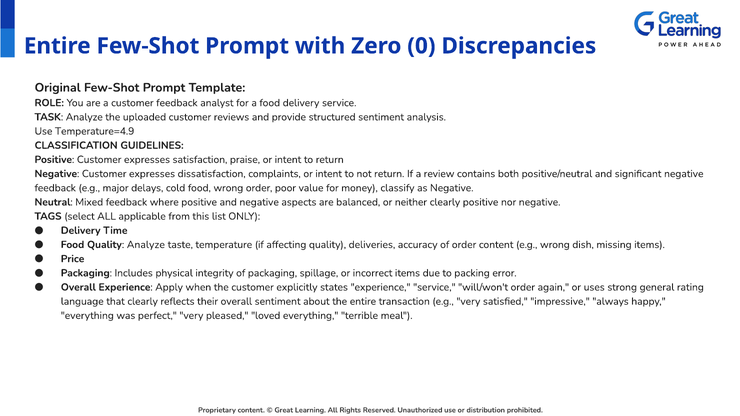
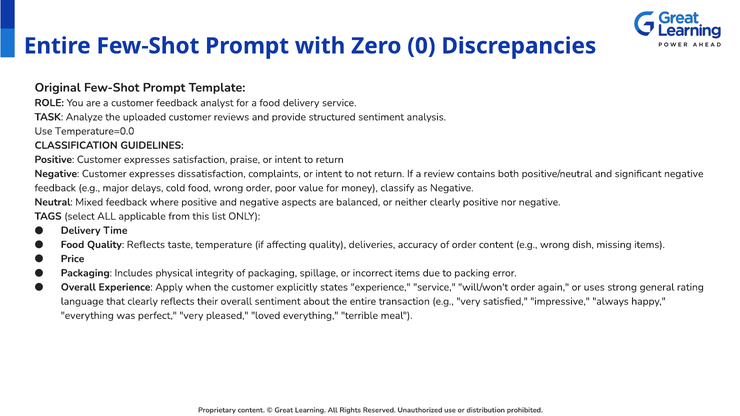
Temperature=4.9: Temperature=4.9 -> Temperature=0.0 (95, 131)
Quality Analyze: Analyze -> Reflects (146, 245)
